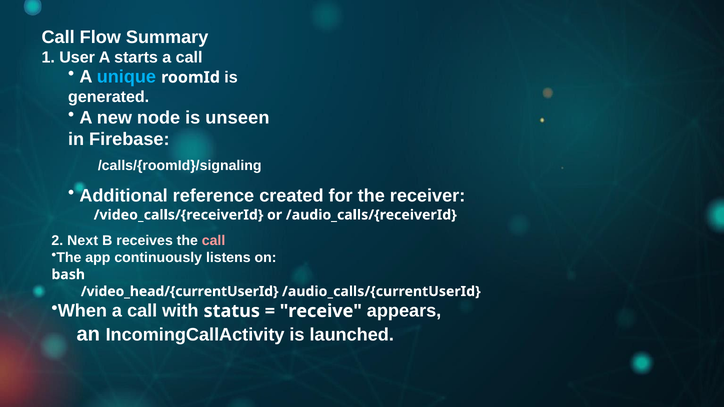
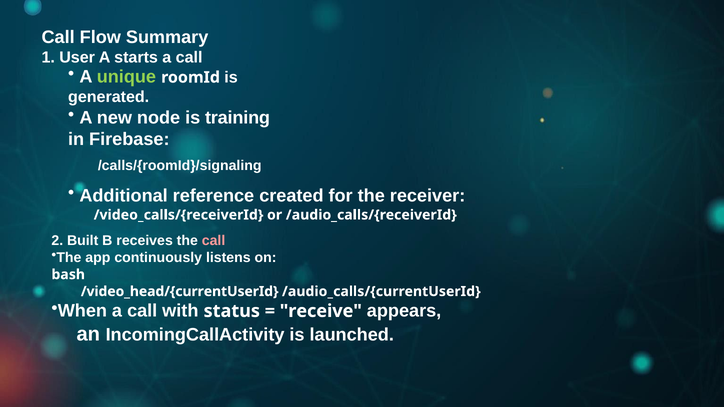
unique colour: light blue -> light green (126, 77)
unseen: unseen -> training (238, 118)
Next: Next -> Built (83, 241)
